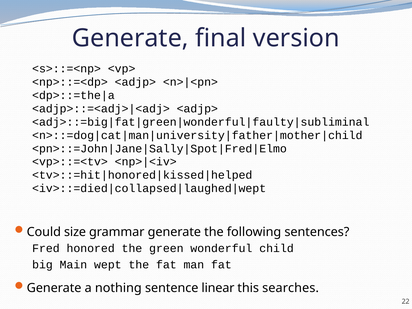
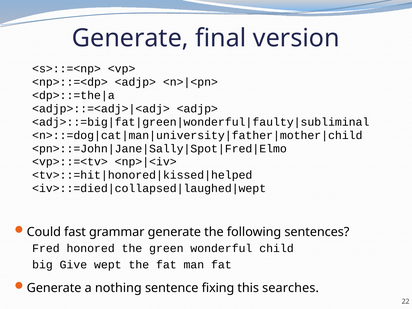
size: size -> fast (75, 232)
Main: Main -> Give (73, 265)
linear: linear -> fixing (218, 288)
